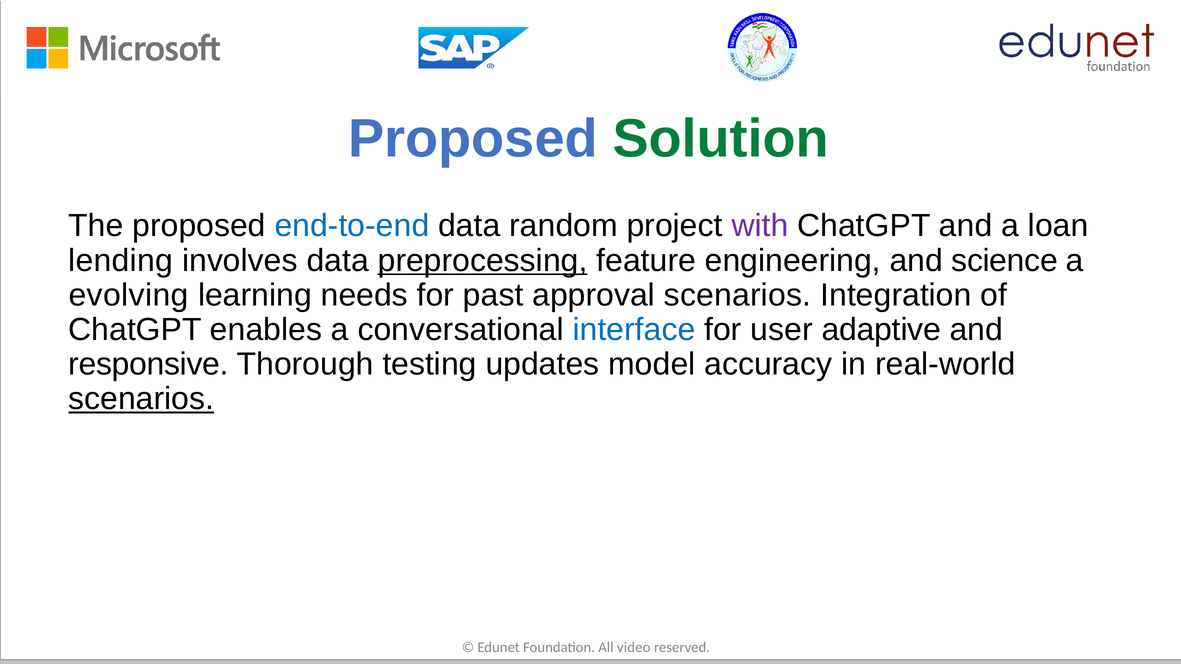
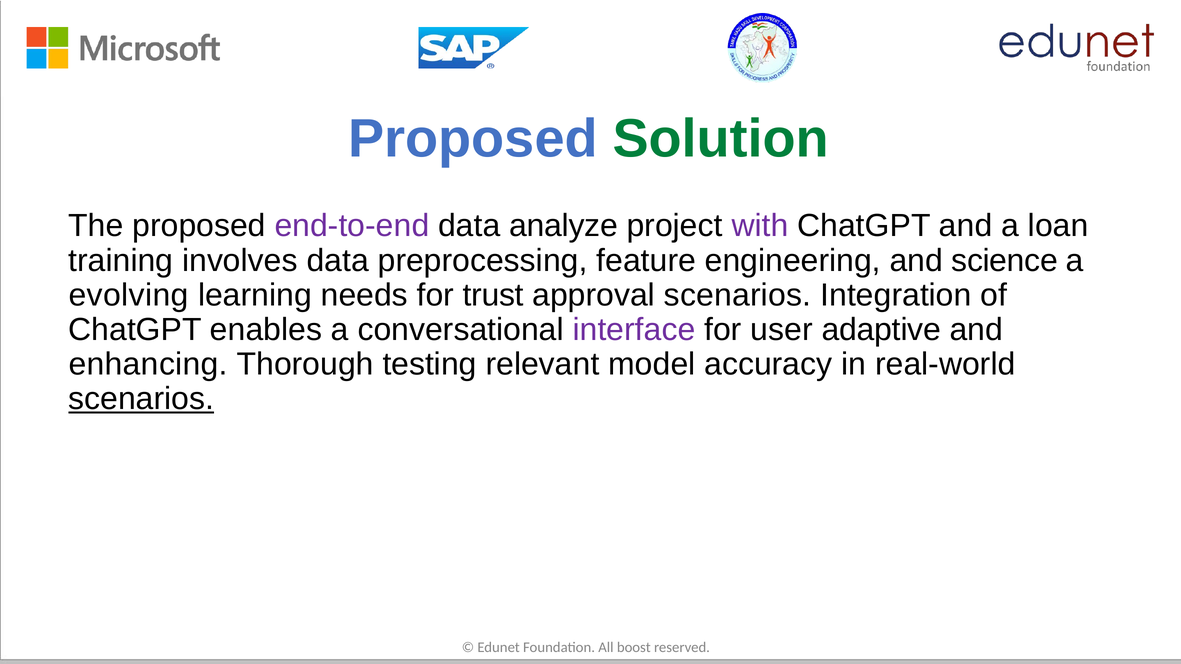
end-to-end colour: blue -> purple (352, 226)
random: random -> analyze (564, 226)
lending: lending -> training (121, 261)
preprocessing underline: present -> none (483, 261)
past: past -> trust (493, 295)
interface colour: blue -> purple (634, 330)
responsive: responsive -> enhancing (148, 364)
updates: updates -> relevant (542, 364)
video: video -> boost (634, 648)
